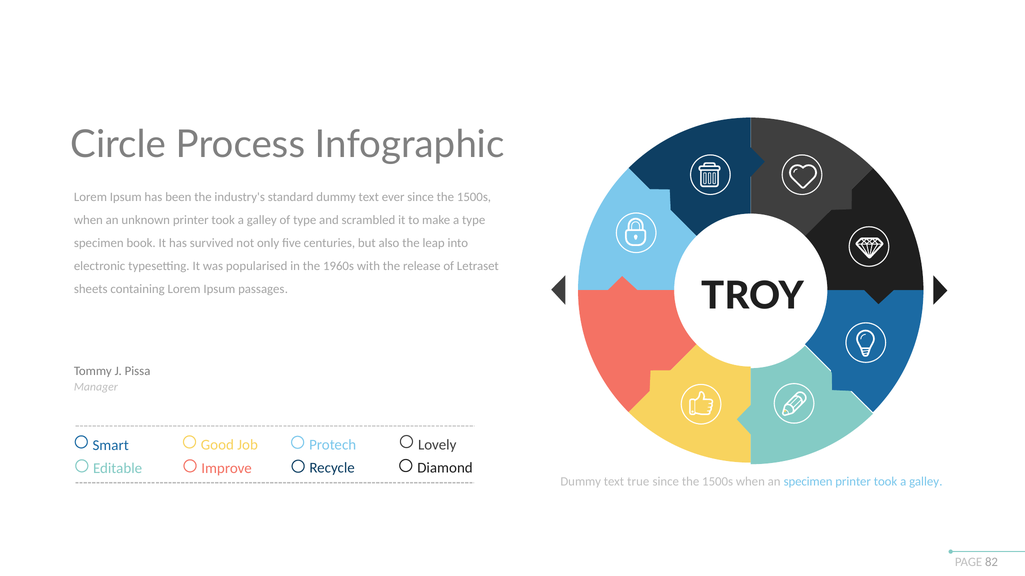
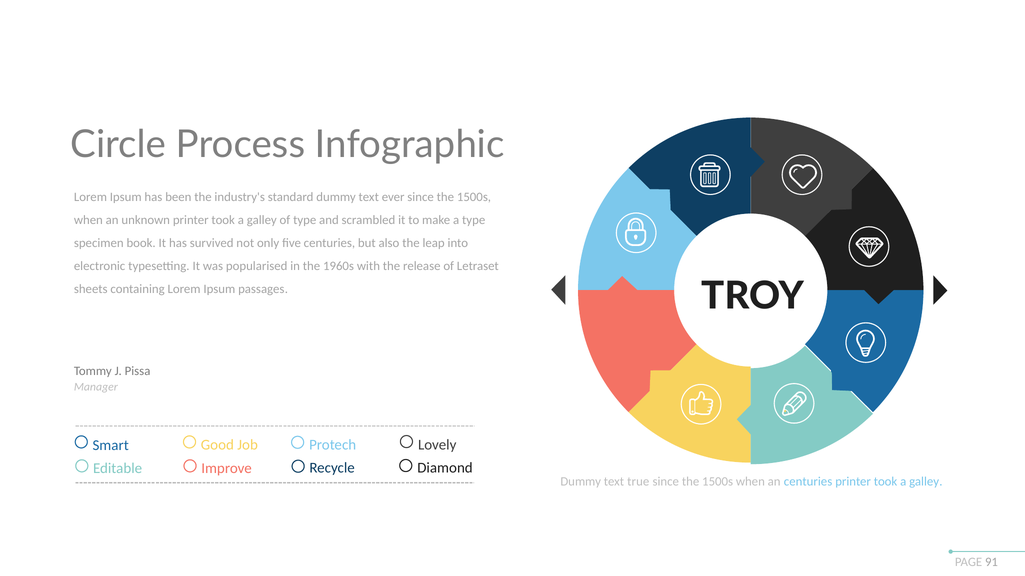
an specimen: specimen -> centuries (808, 482)
82: 82 -> 91 (992, 563)
